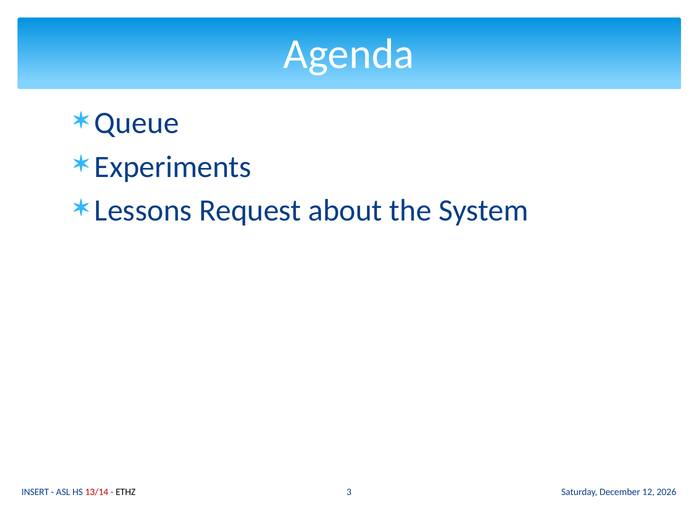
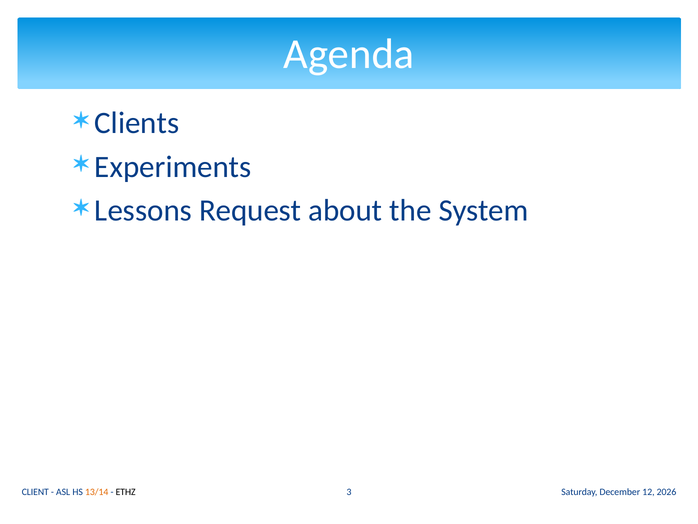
Queue: Queue -> Clients (137, 123)
INSERT: INSERT -> CLIENT (35, 492)
13/14 colour: red -> orange (97, 492)
